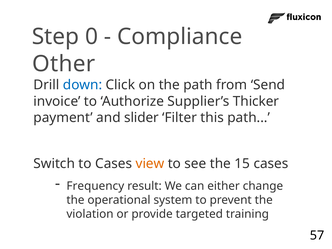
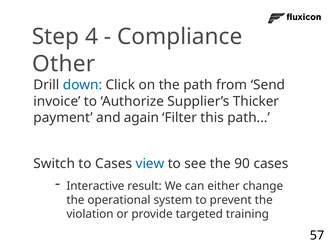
0: 0 -> 4 (92, 37)
slider: slider -> again (142, 118)
view colour: orange -> blue (150, 164)
15: 15 -> 90 (242, 164)
Frequency: Frequency -> Interactive (95, 186)
